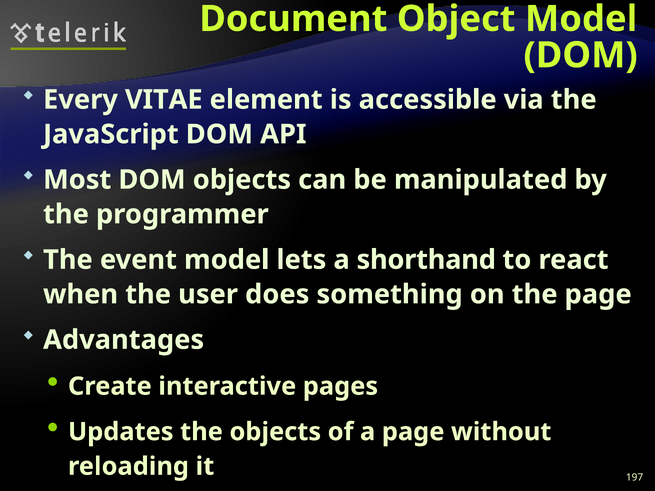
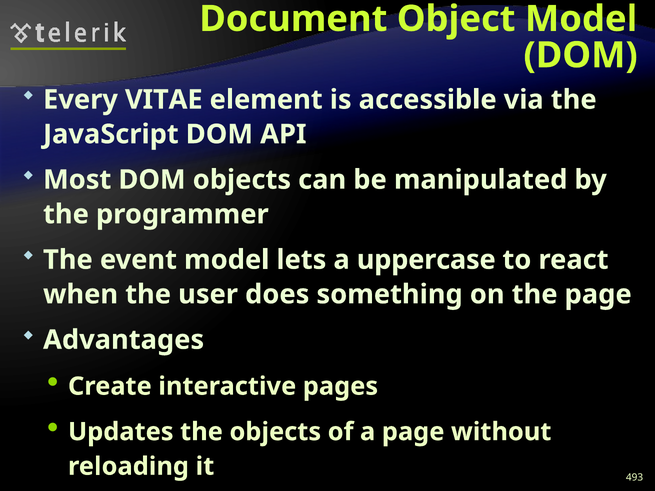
shorthand: shorthand -> uppercase (426, 260)
197: 197 -> 493 (635, 477)
